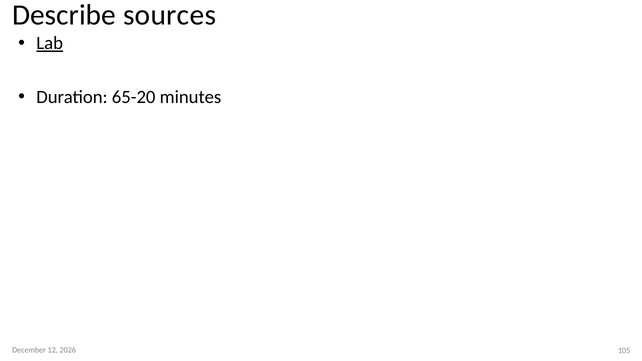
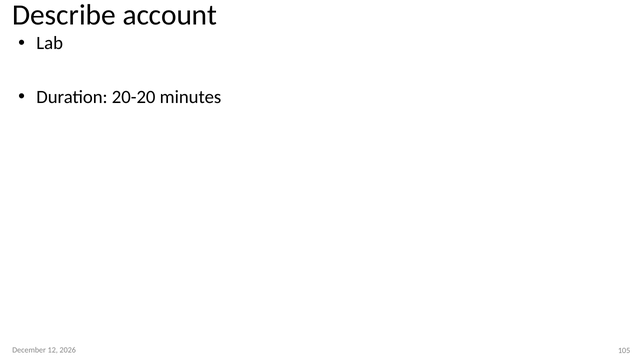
sources: sources -> account (170, 15)
Lab underline: present -> none (50, 43)
65-20: 65-20 -> 20-20 (134, 97)
